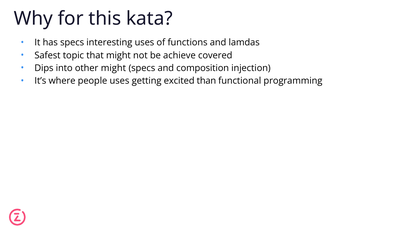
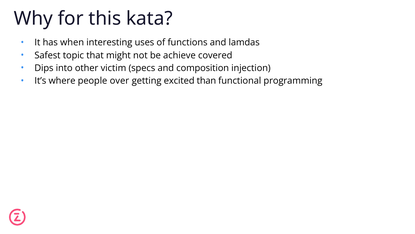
has specs: specs -> when (72, 42)
other might: might -> victim (113, 68)
people uses: uses -> over (119, 81)
